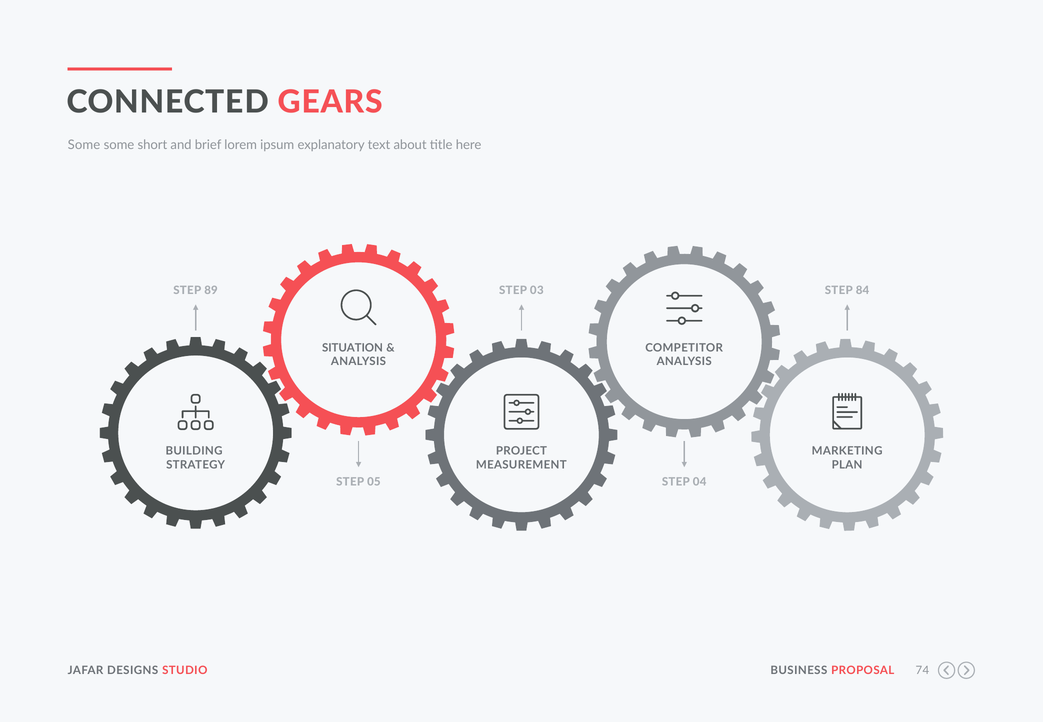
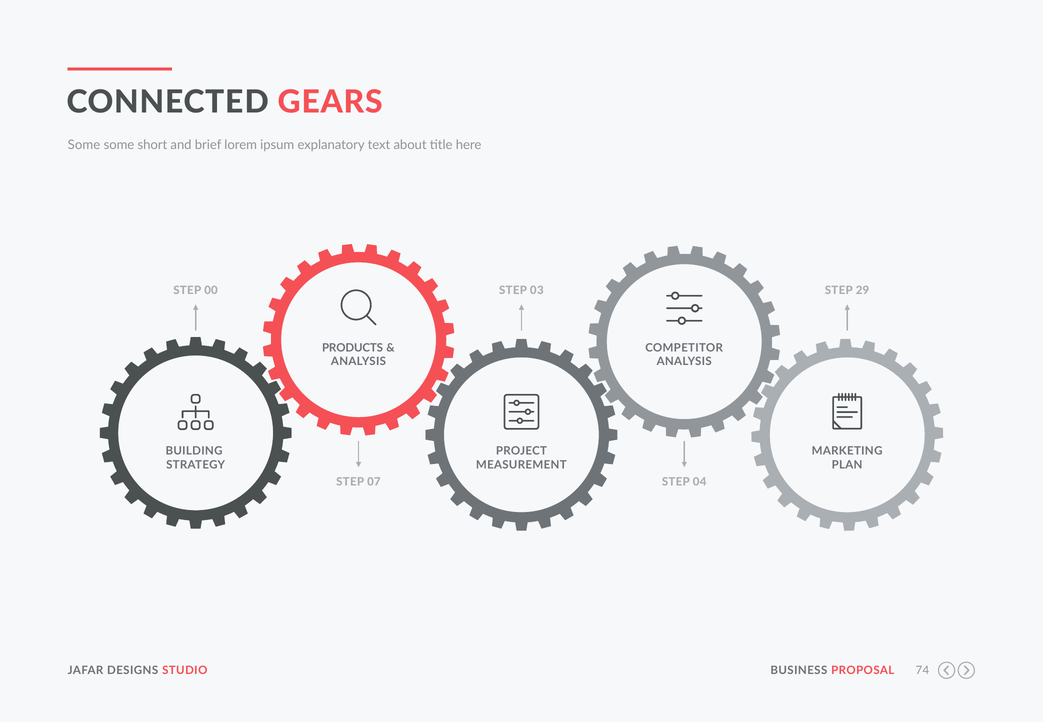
89: 89 -> 00 (211, 291)
84: 84 -> 29 (863, 291)
SITUATION: SITUATION -> PRODUCTS (352, 348)
05: 05 -> 07 (374, 482)
